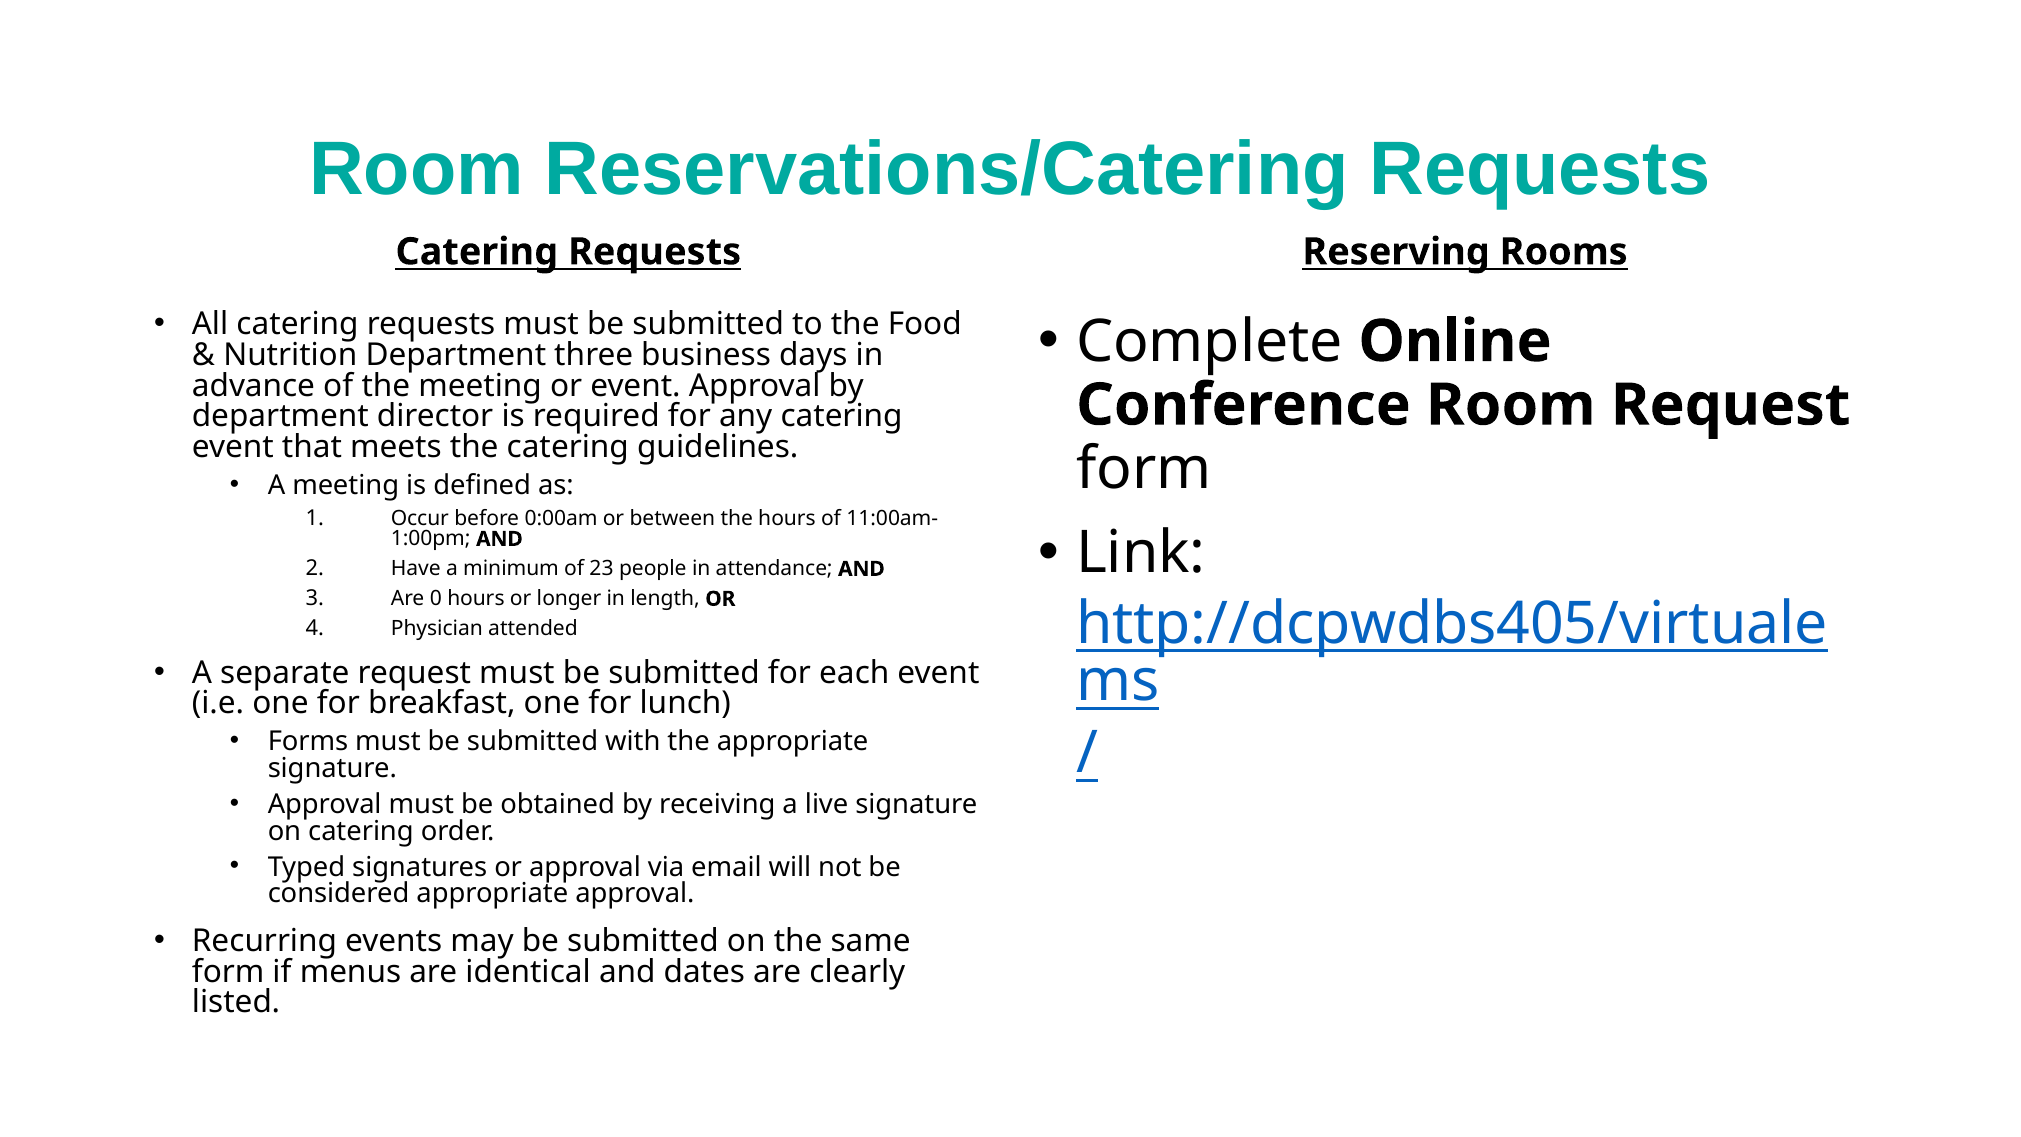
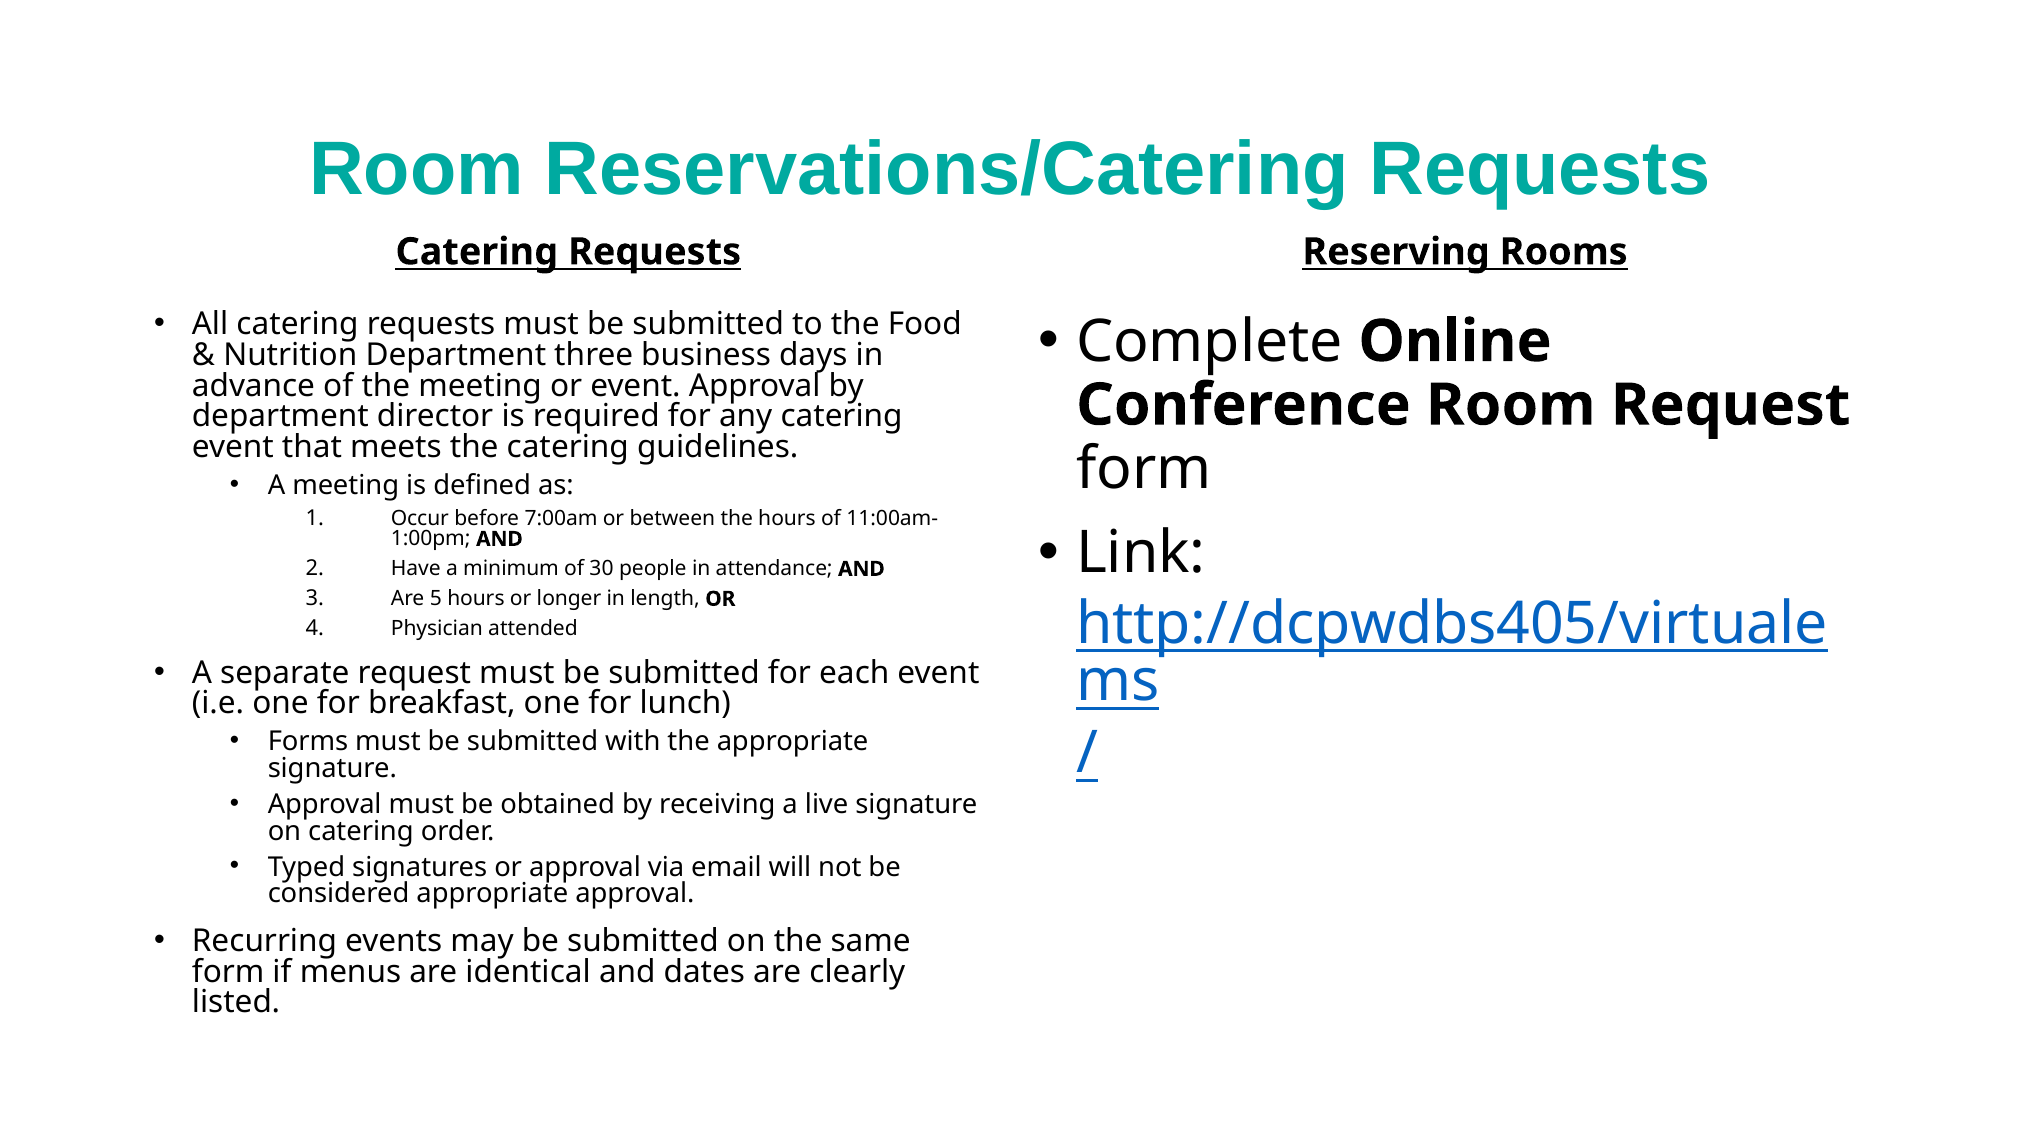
0:00am: 0:00am -> 7:00am (561, 518)
23: 23 -> 30 (602, 569)
0: 0 -> 5 (436, 599)
